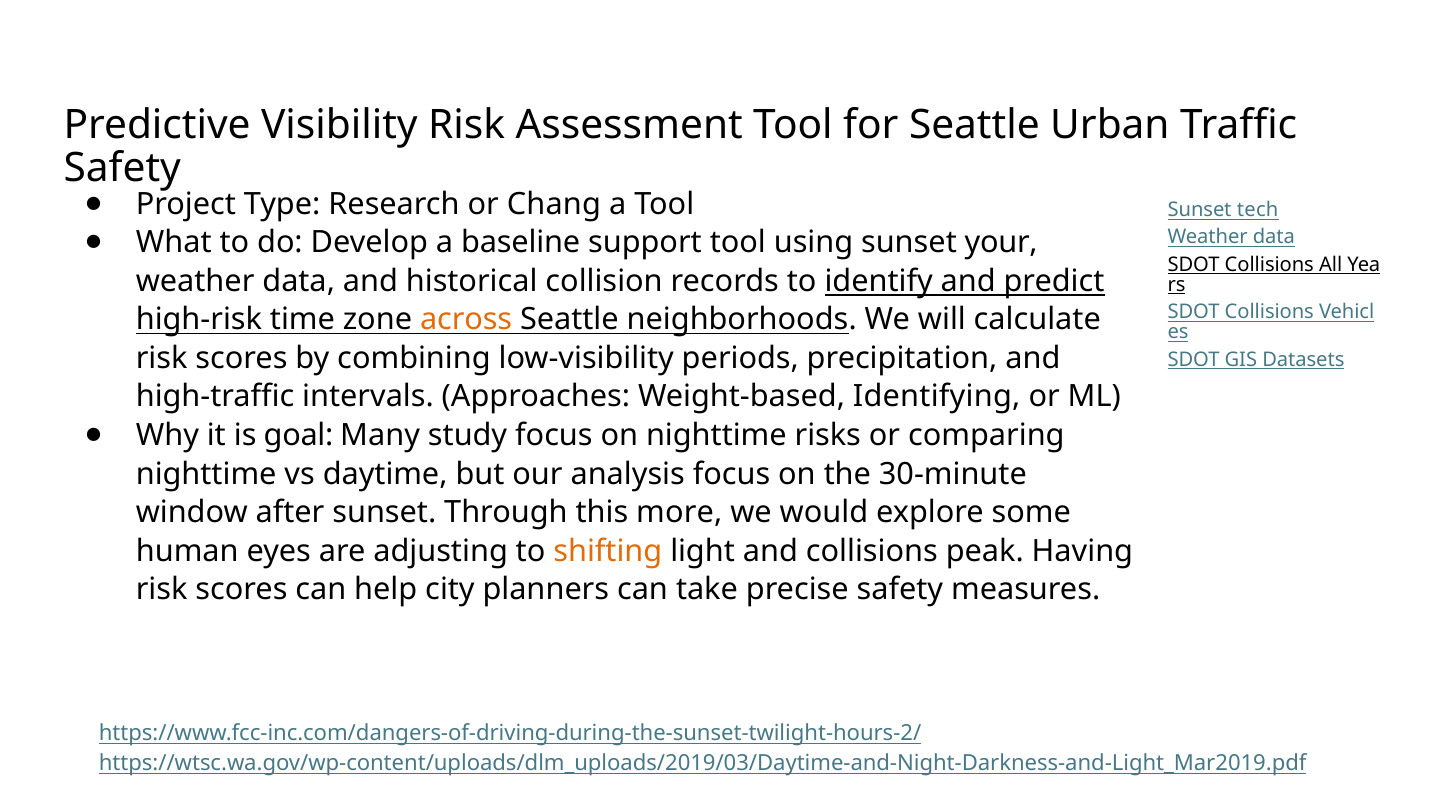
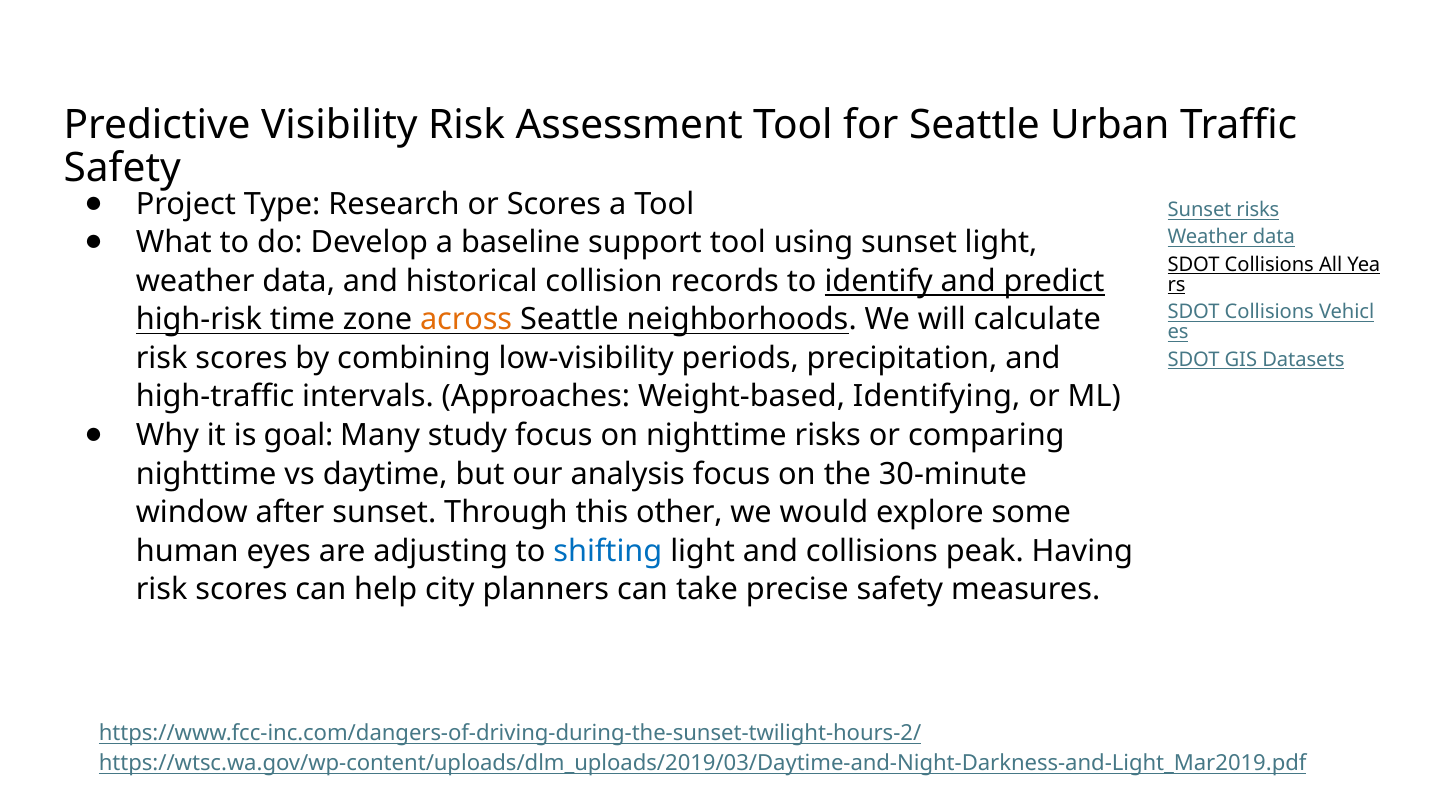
or Chang: Chang -> Scores (554, 204)
Sunset tech: tech -> risks (1258, 210)
sunset your: your -> light (1001, 243)
more: more -> other (679, 513)
shifting colour: orange -> blue (608, 551)
